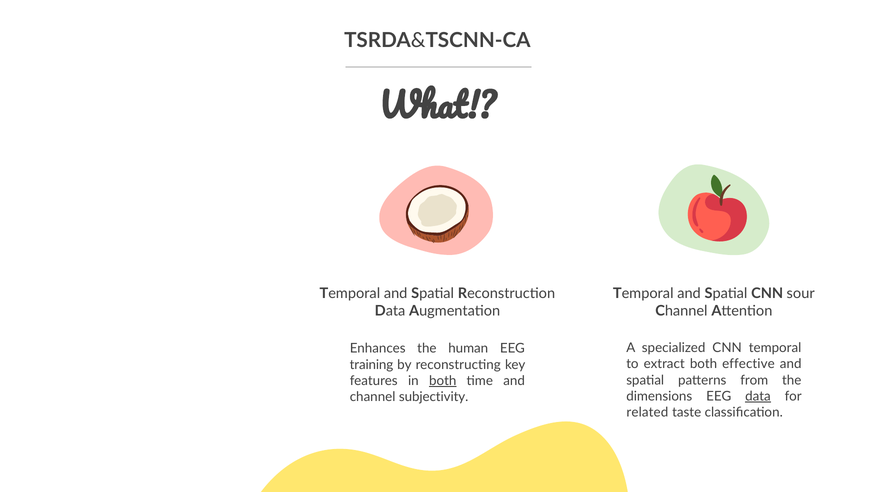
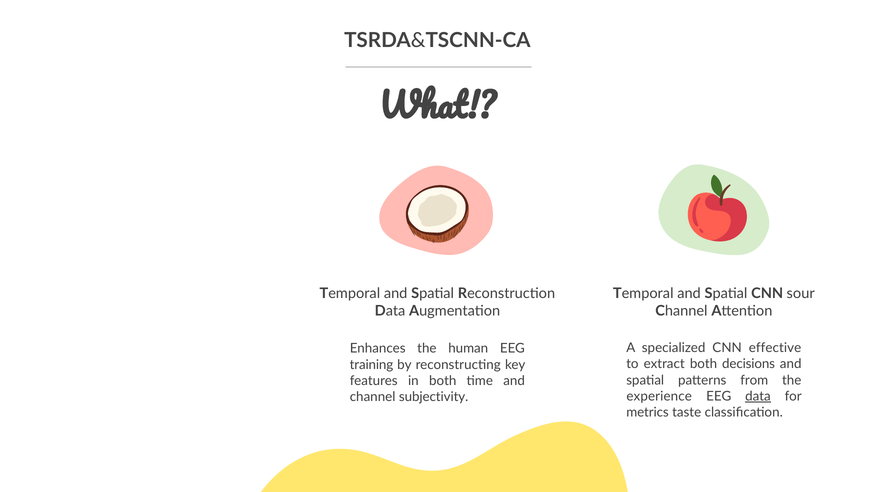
CNN temporal: temporal -> effective (775, 348)
effective: effective -> decisions (749, 364)
both underline: present -> none (443, 381)
dimensions: dimensions -> experience (659, 396)
related: related -> metrics (647, 412)
